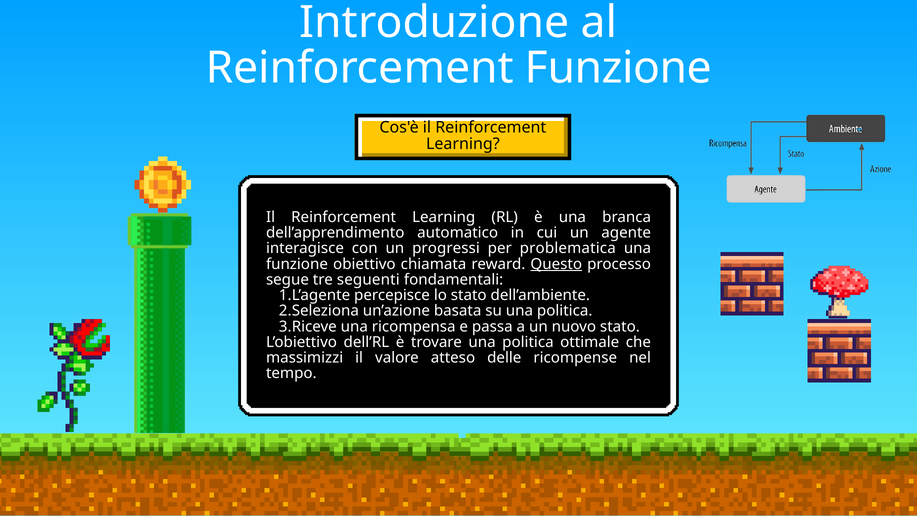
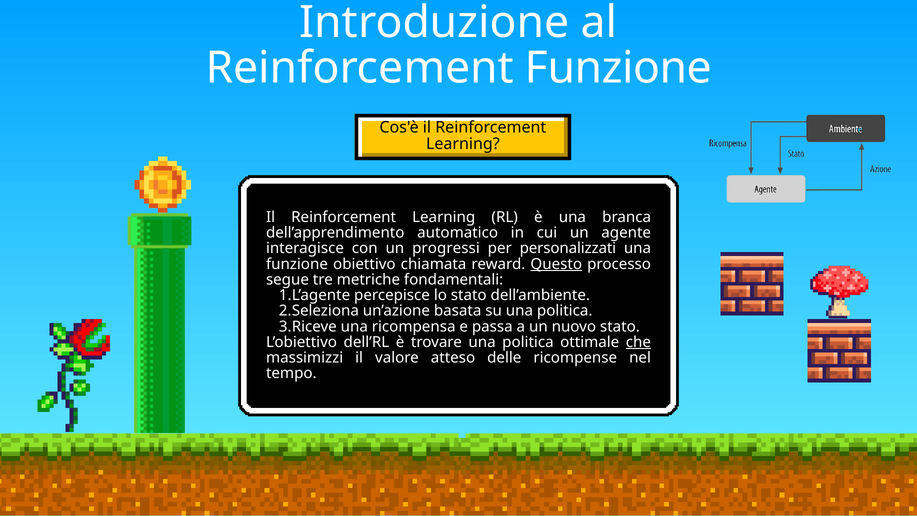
problematica: problematica -> personalizzati (568, 248)
seguenti: seguenti -> metriche (368, 280)
che underline: none -> present (638, 342)
